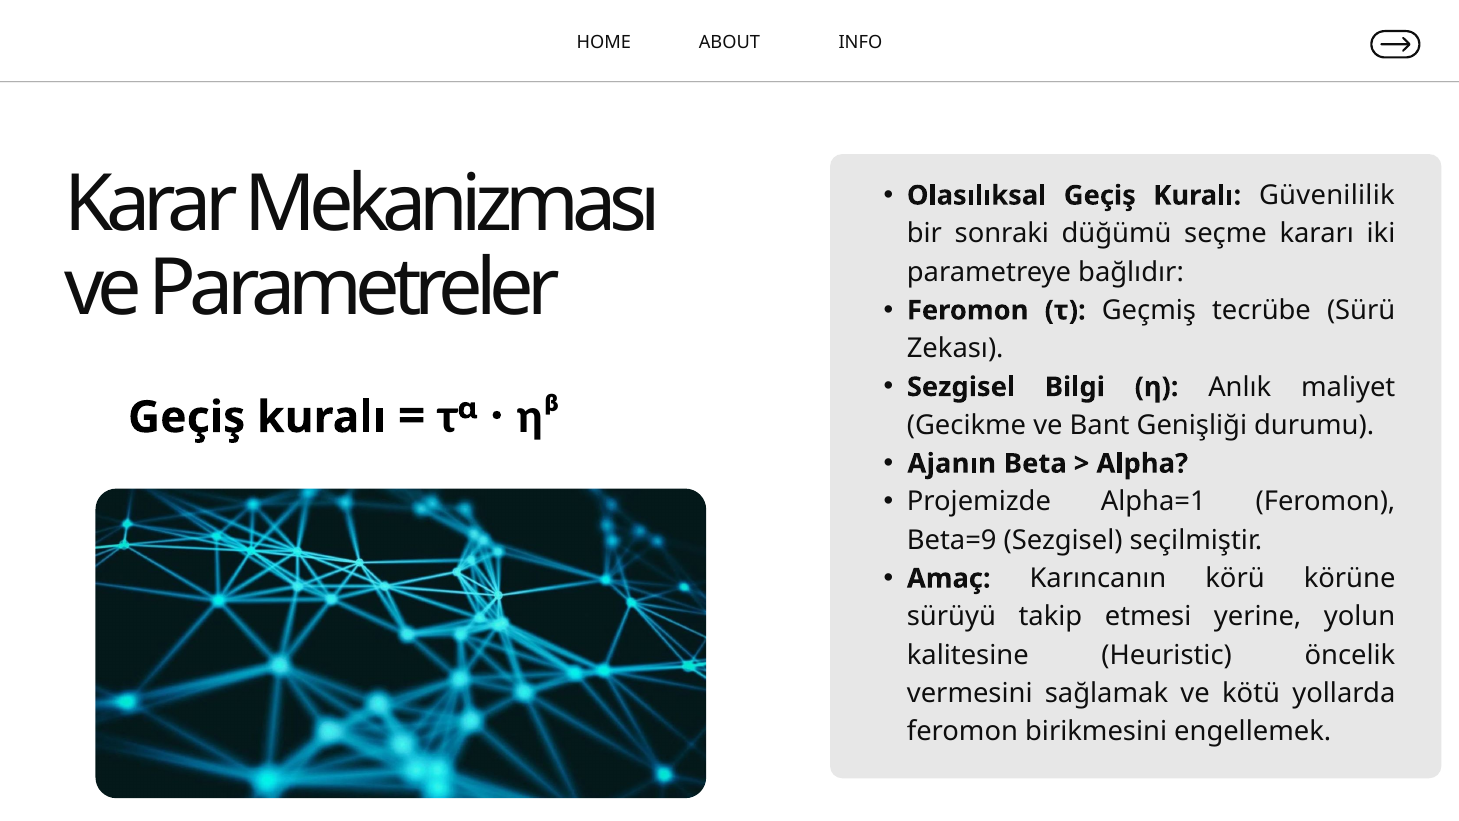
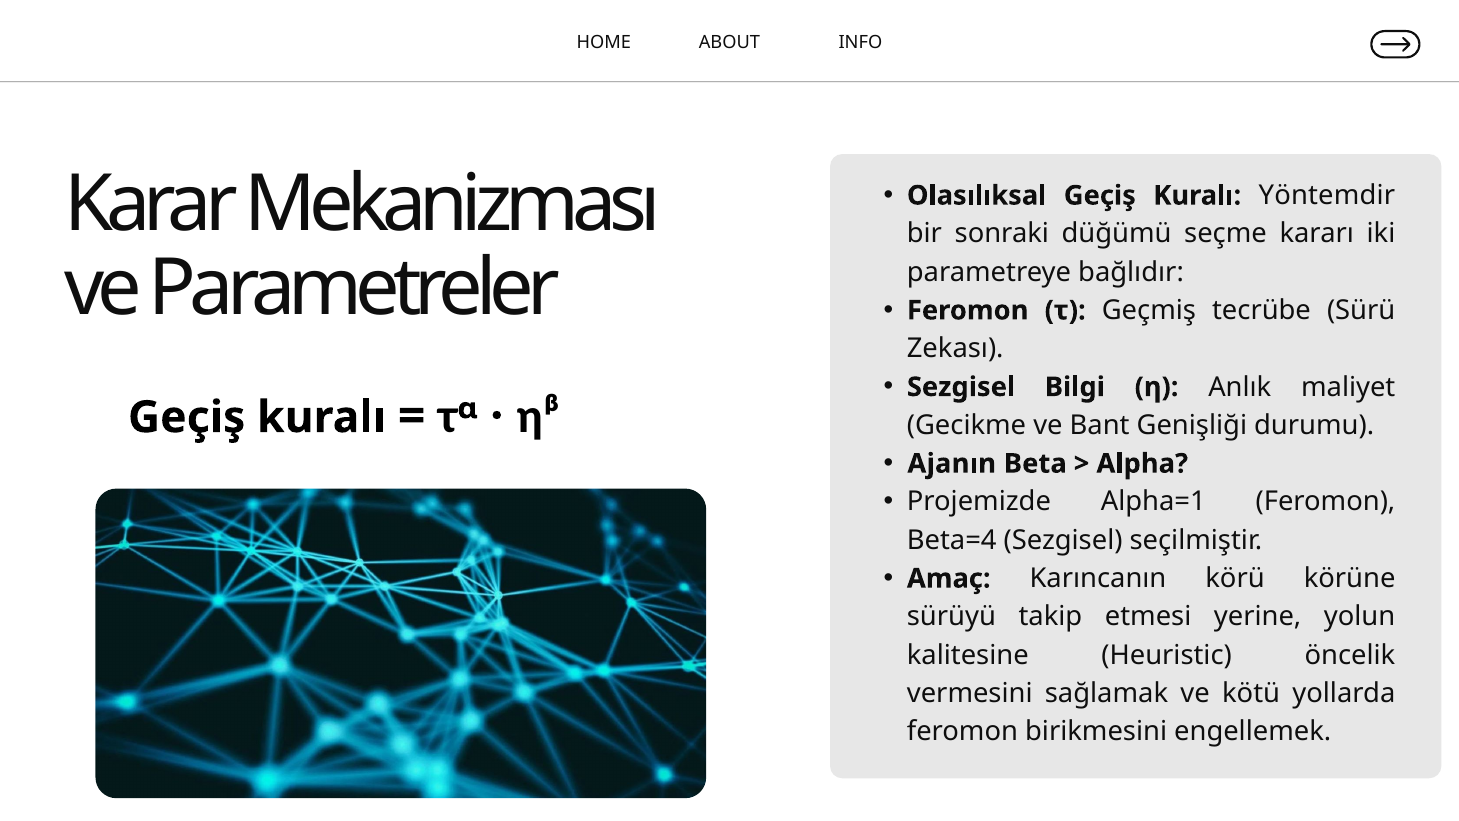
Güvenililik: Güvenililik -> Yöntemdir (1327, 195)
Beta=9: Beta=9 -> Beta=4 (952, 540)
